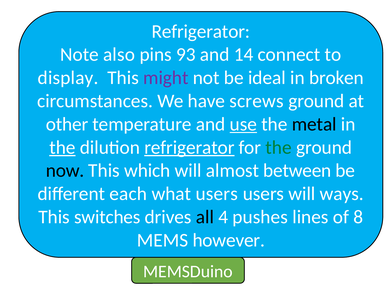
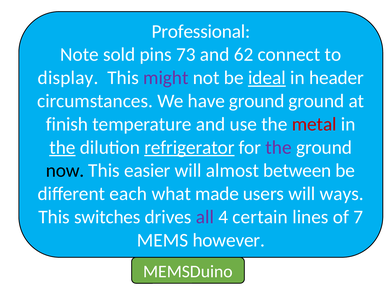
Refrigerator: Refrigerator -> Professional (201, 31)
also: also -> sold (119, 54)
93: 93 -> 73 (186, 54)
14: 14 -> 62 (244, 54)
ideal underline: none -> present (267, 78)
broken: broken -> header (336, 78)
have screws: screws -> ground (257, 101)
other: other -> finish (67, 124)
use underline: present -> none (243, 124)
metal colour: black -> red (314, 124)
the colour: green -> purple (279, 147)
which: which -> easier (147, 170)
what users: users -> made (217, 193)
all colour: black -> purple (205, 217)
pushes: pushes -> certain (260, 217)
8: 8 -> 7 (358, 217)
